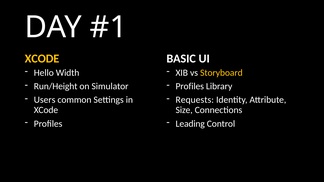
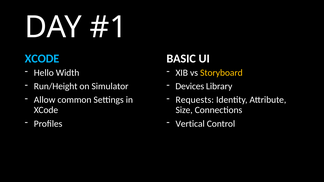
XCODE colour: yellow -> light blue (42, 59)
Profiles: Profiles -> Devices (190, 86)
Users: Users -> Allow (45, 100)
Leading: Leading -> Vertical (190, 124)
